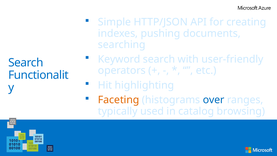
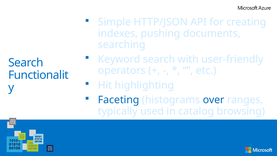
Faceting colour: orange -> blue (119, 100)
